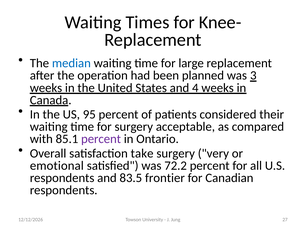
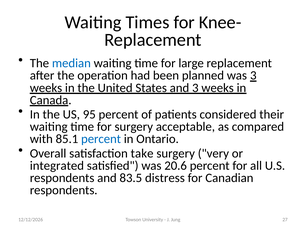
and 4: 4 -> 3 (195, 88)
percent colour: purple -> blue (101, 139)
emotional: emotional -> integrated (57, 165)
72.2: 72.2 -> 20.6 (176, 165)
frontier: frontier -> distress (165, 178)
